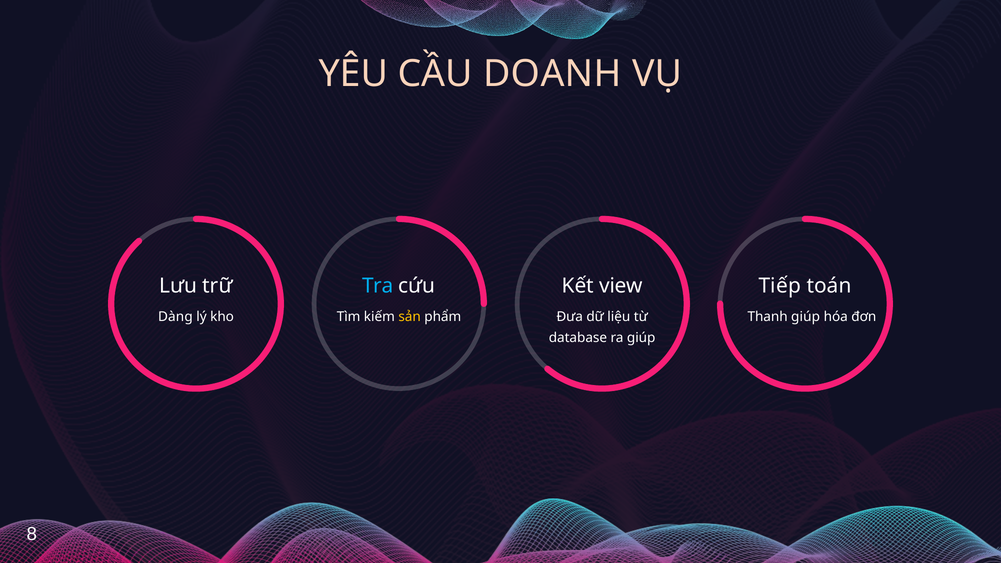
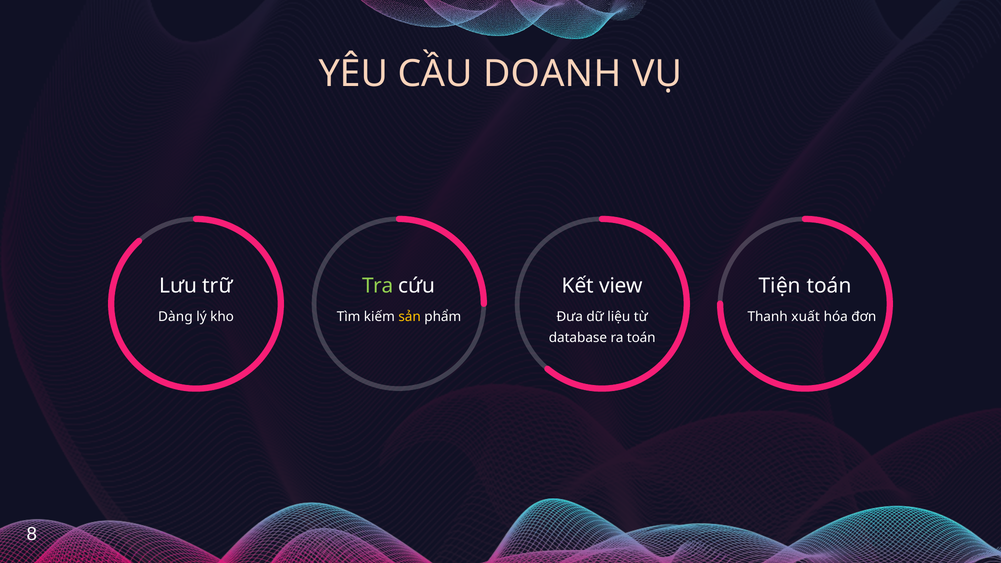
Tra colour: light blue -> light green (378, 286)
Tiếp: Tiếp -> Tiện (780, 286)
Thanh giúp: giúp -> xuất (806, 317)
ra giúp: giúp -> toán (641, 338)
